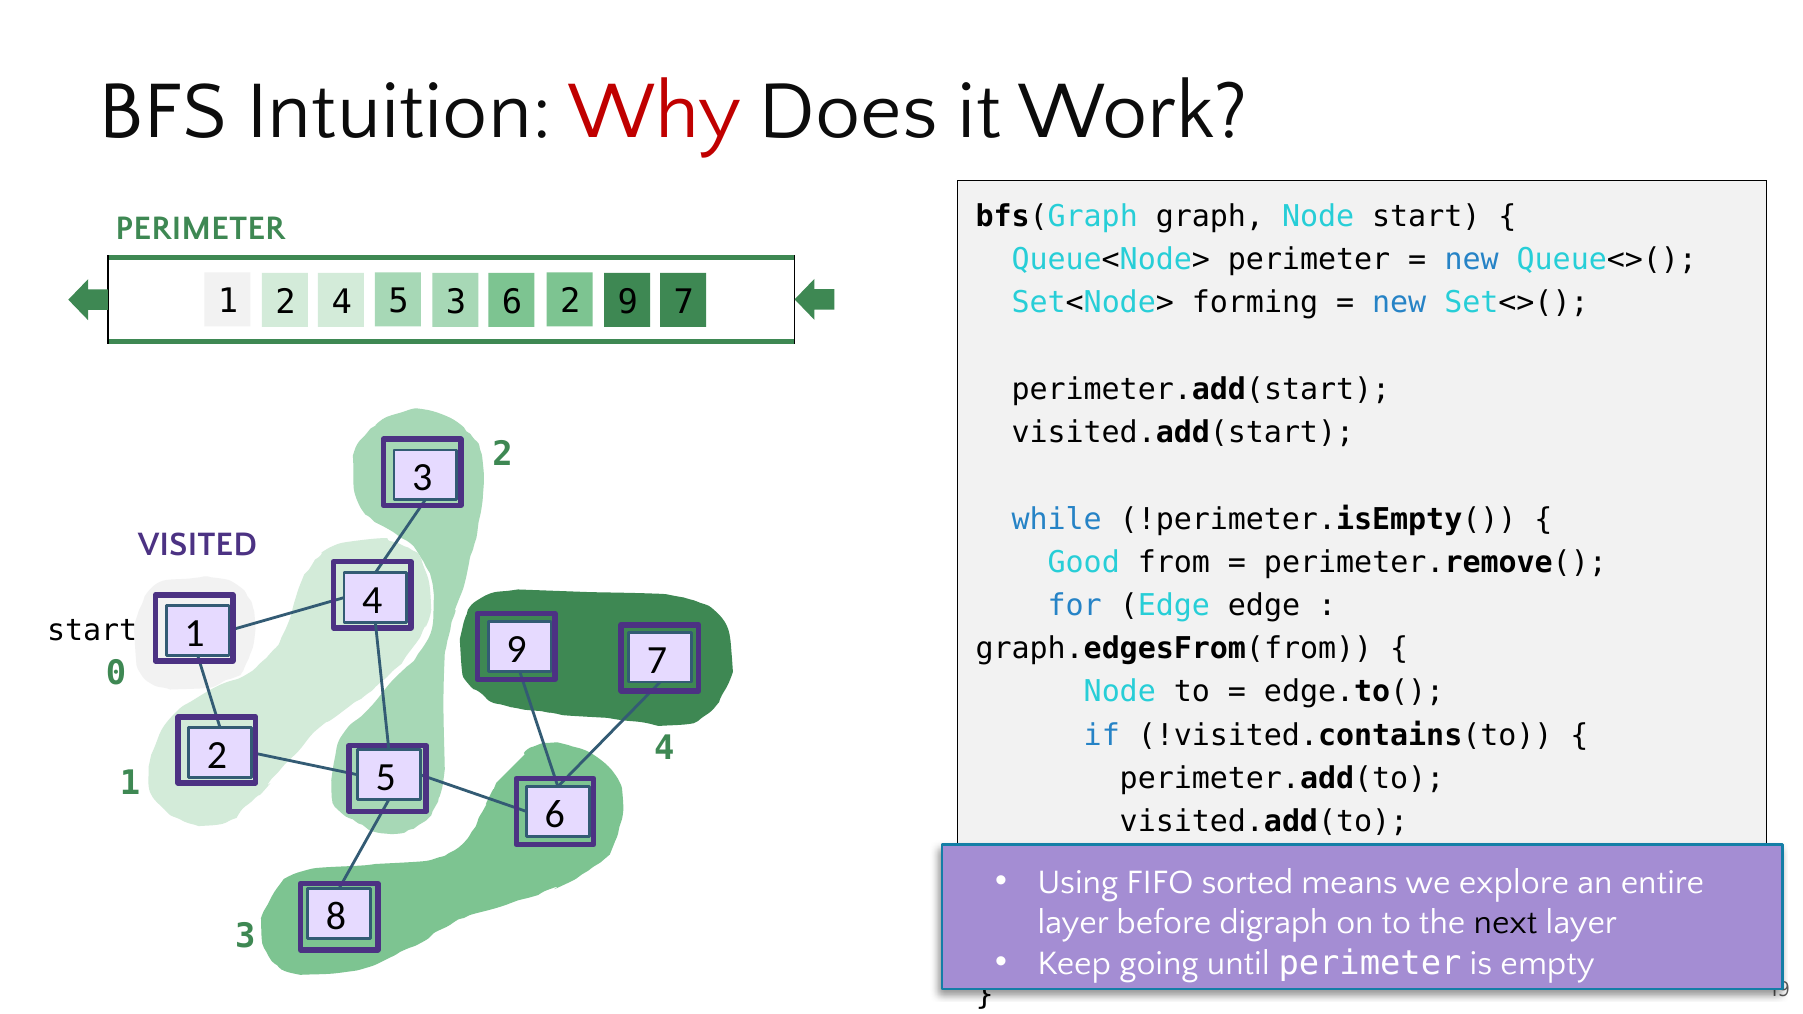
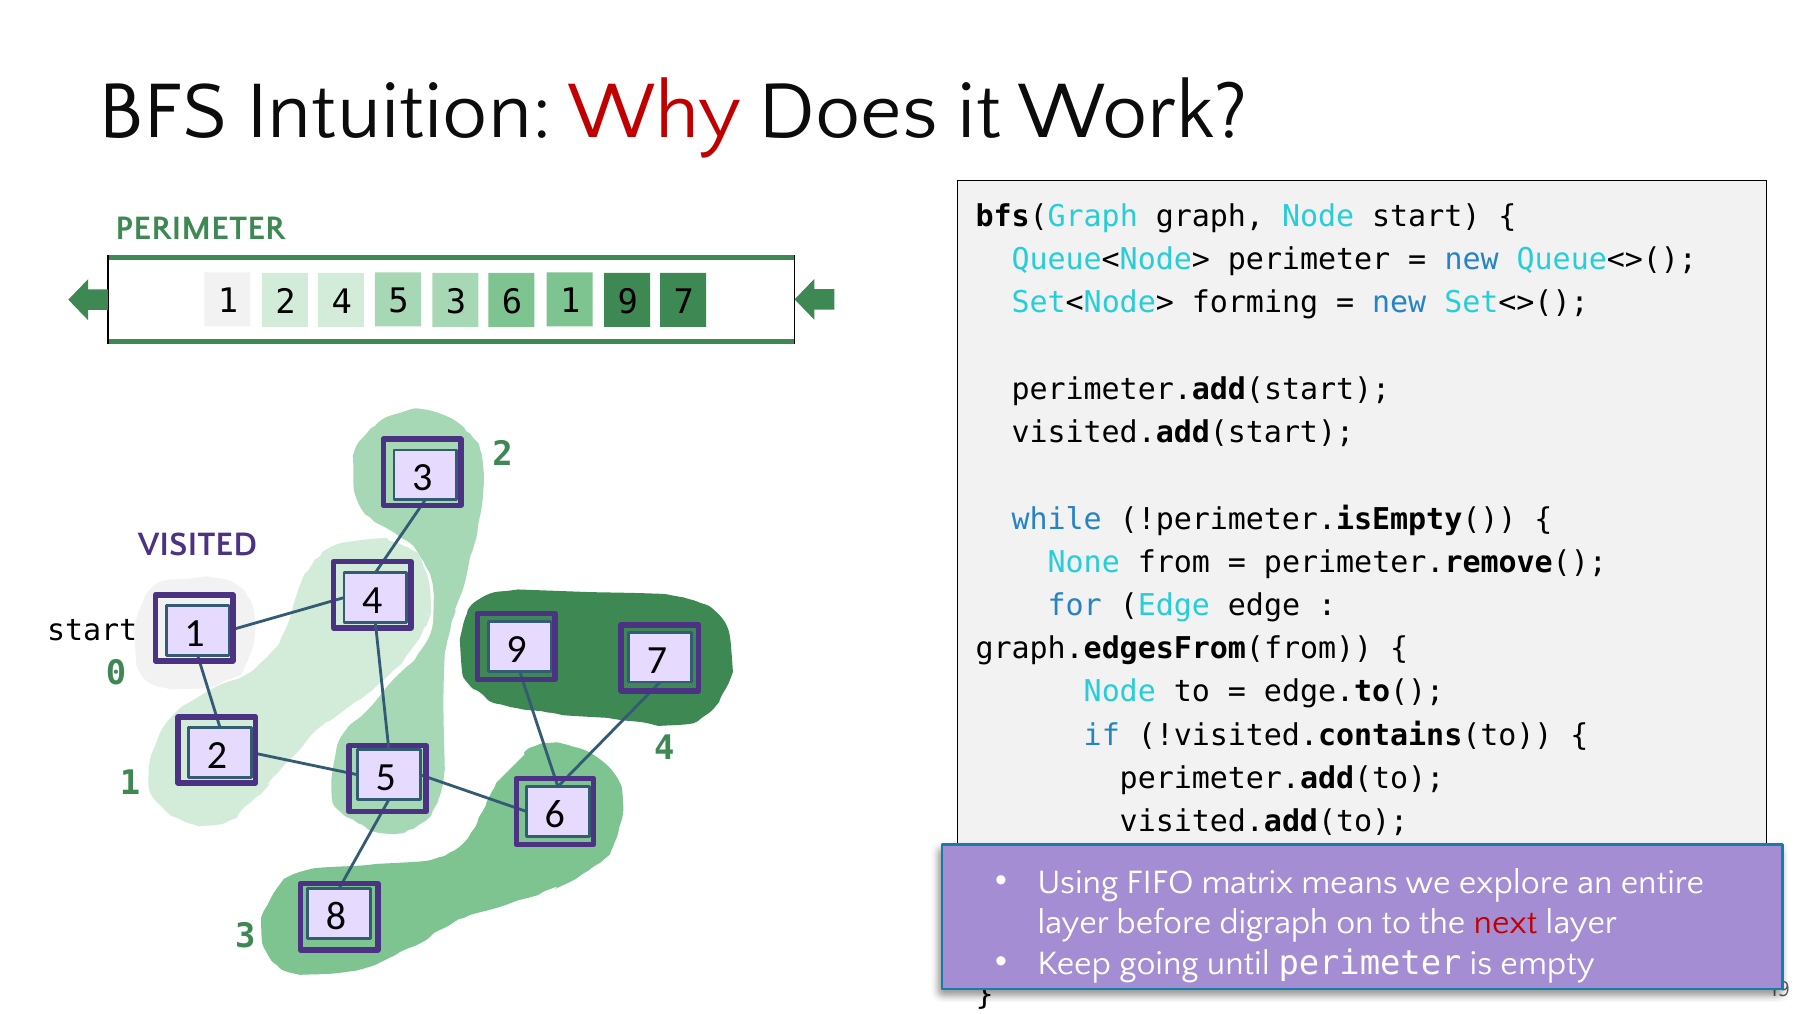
6 2: 2 -> 1 (570, 302)
Good: Good -> None (1084, 562)
sorted: sorted -> matrix (1247, 882)
next colour: black -> red (1506, 923)
